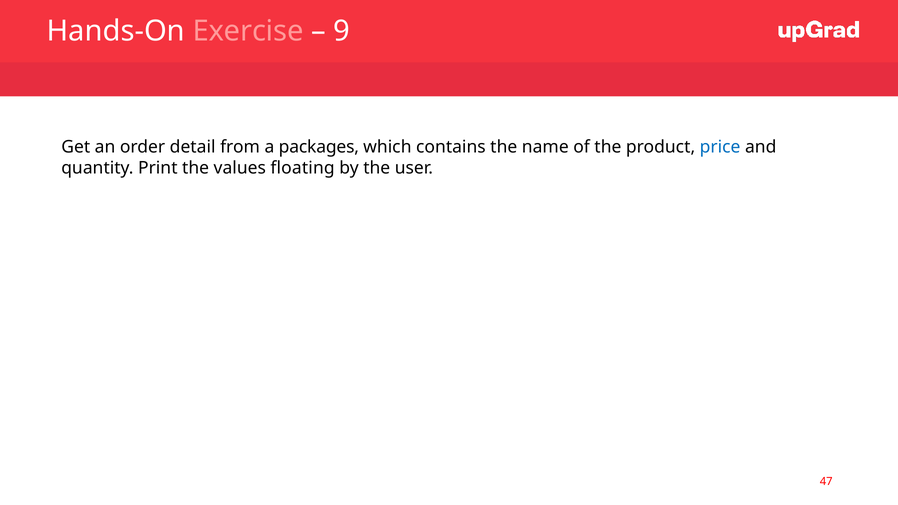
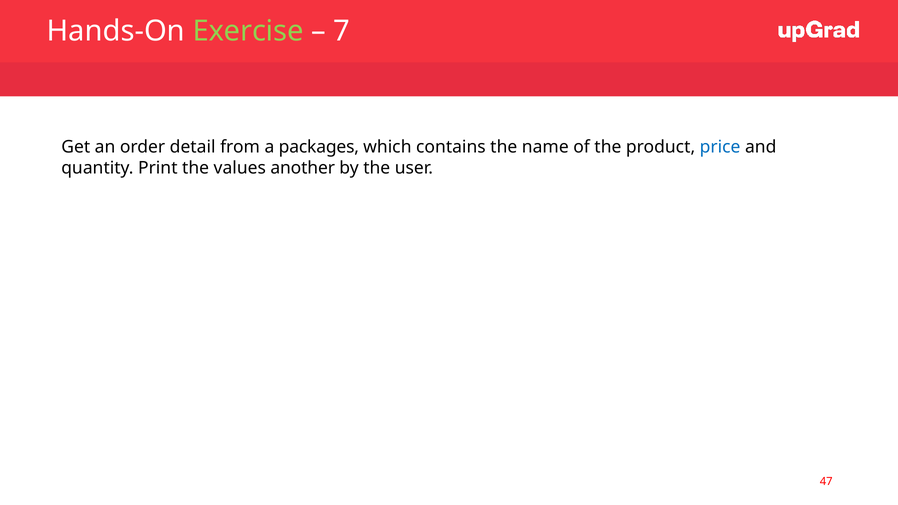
Exercise colour: pink -> light green (248, 31)
9: 9 -> 7 (342, 31)
floating: floating -> another (303, 168)
